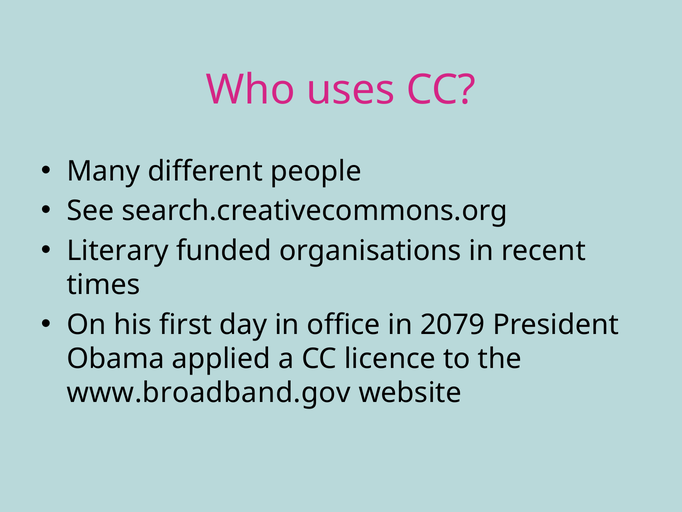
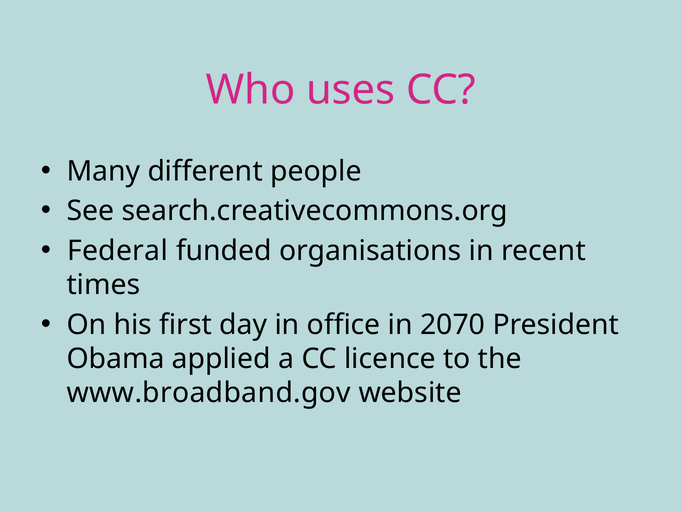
Literary: Literary -> Federal (117, 251)
2079: 2079 -> 2070 (453, 324)
